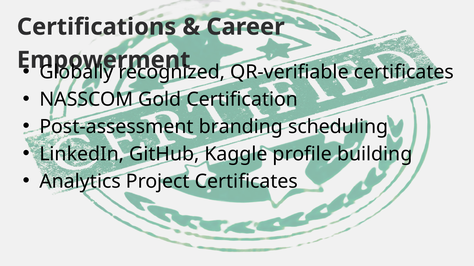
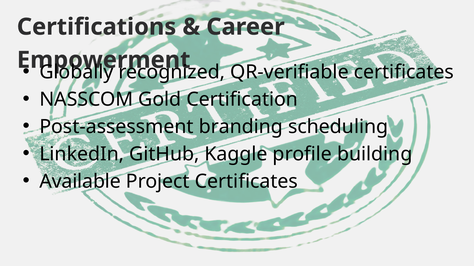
Analytics: Analytics -> Available (80, 182)
